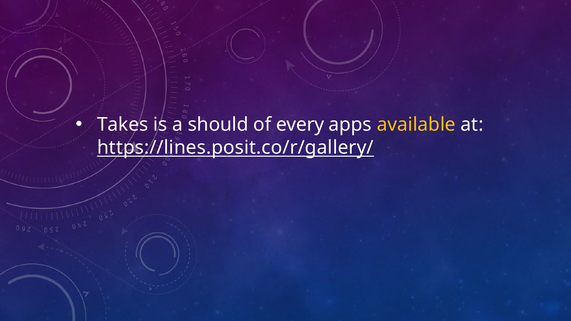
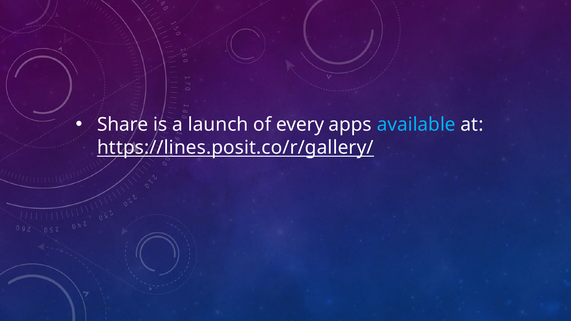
Takes: Takes -> Share (123, 125)
should: should -> launch (218, 125)
available colour: yellow -> light blue (416, 125)
